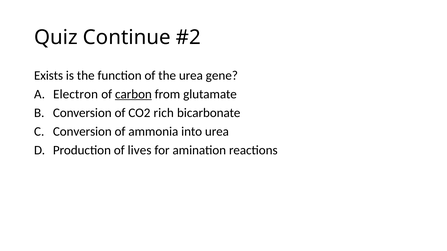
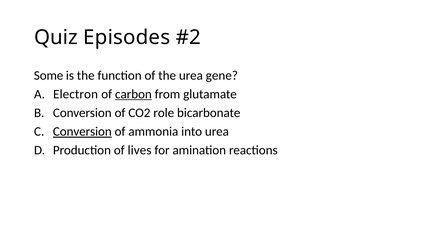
Continue: Continue -> Episodes (127, 38)
Exists: Exists -> Some (49, 76)
rich: rich -> role (164, 113)
Conversion underline: none -> present (82, 132)
